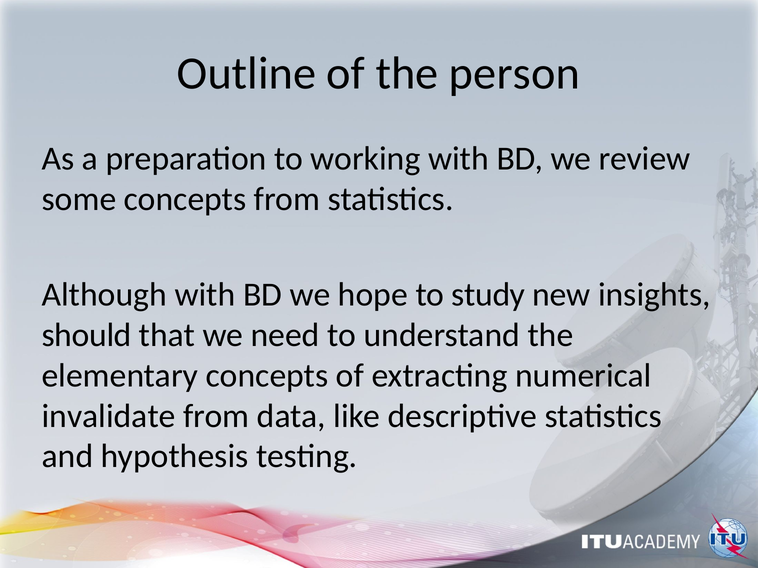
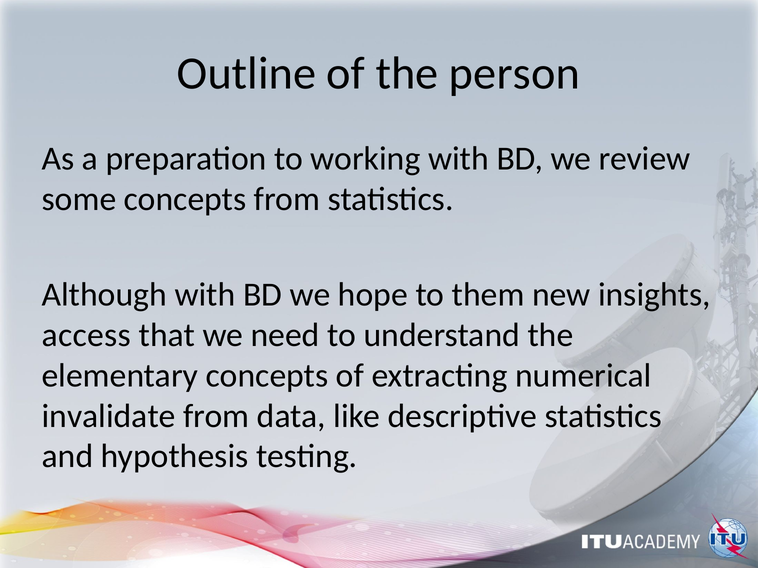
study: study -> them (488, 295)
should: should -> access (86, 335)
